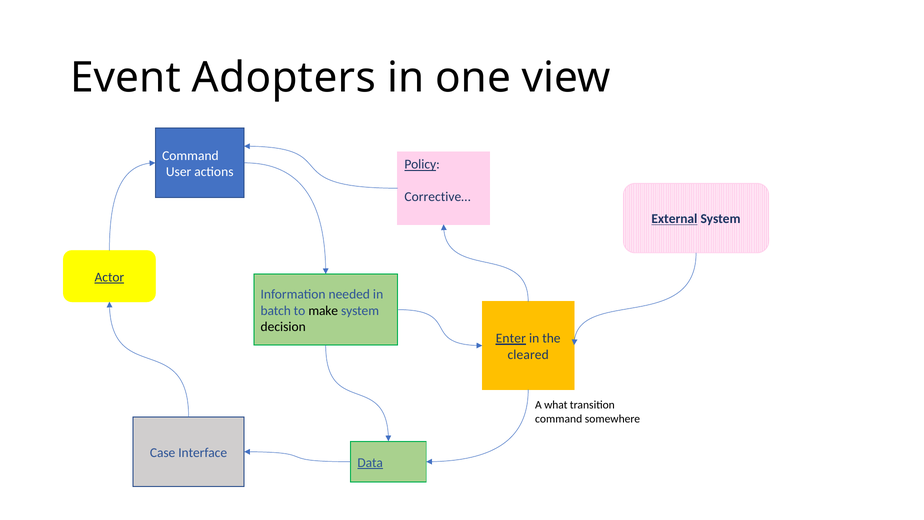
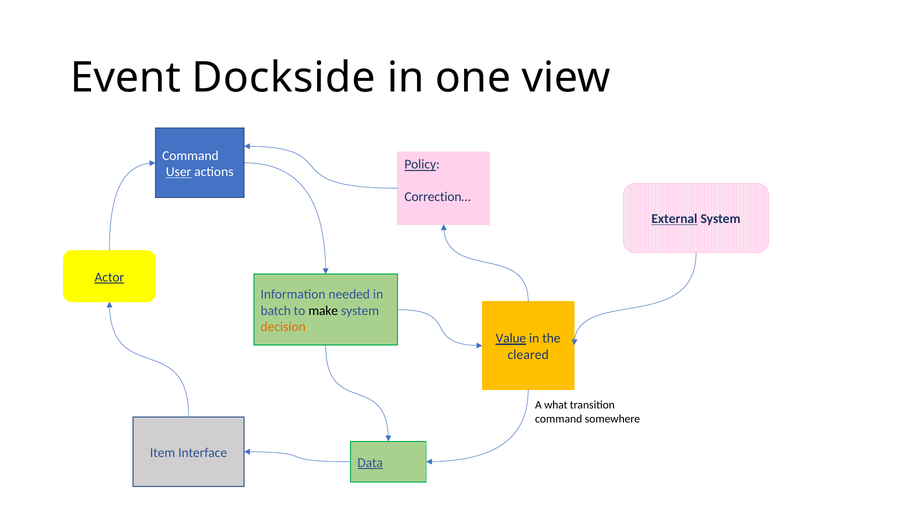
Adopters: Adopters -> Dockside (284, 78)
User underline: none -> present (179, 172)
Corrective…: Corrective… -> Correction… (438, 197)
decision colour: black -> orange (283, 327)
Enter: Enter -> Value (511, 338)
Case: Case -> Item (163, 452)
